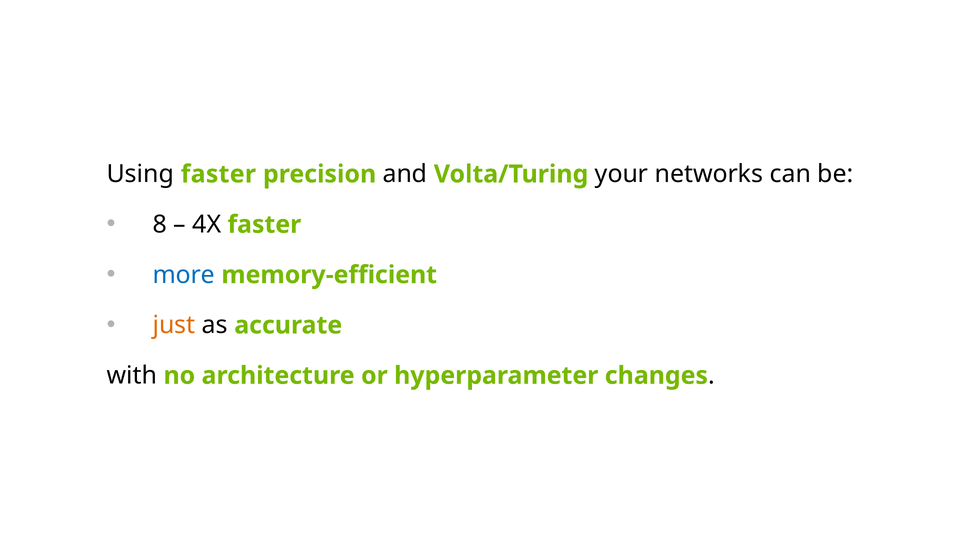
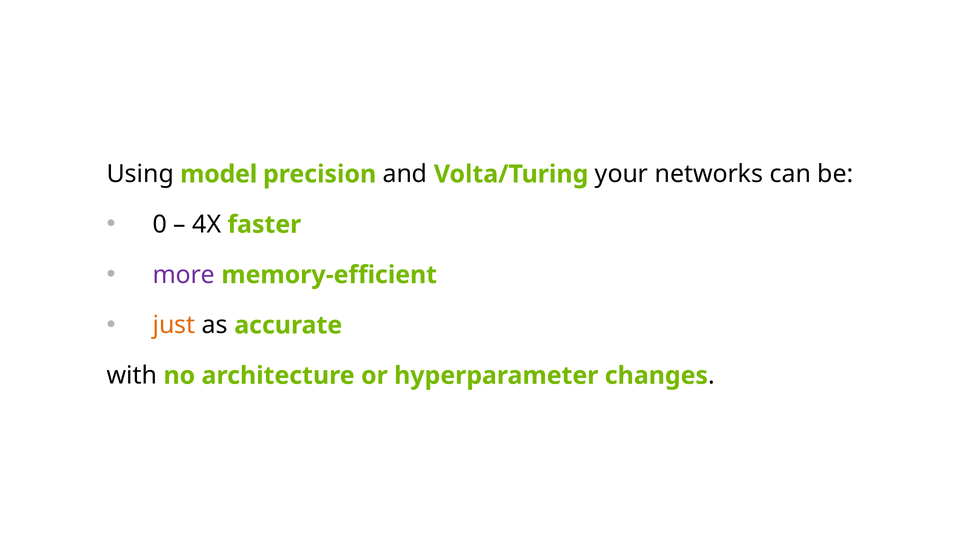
Using faster: faster -> model (219, 174)
8: 8 -> 0 (160, 225)
more colour: blue -> purple (184, 275)
